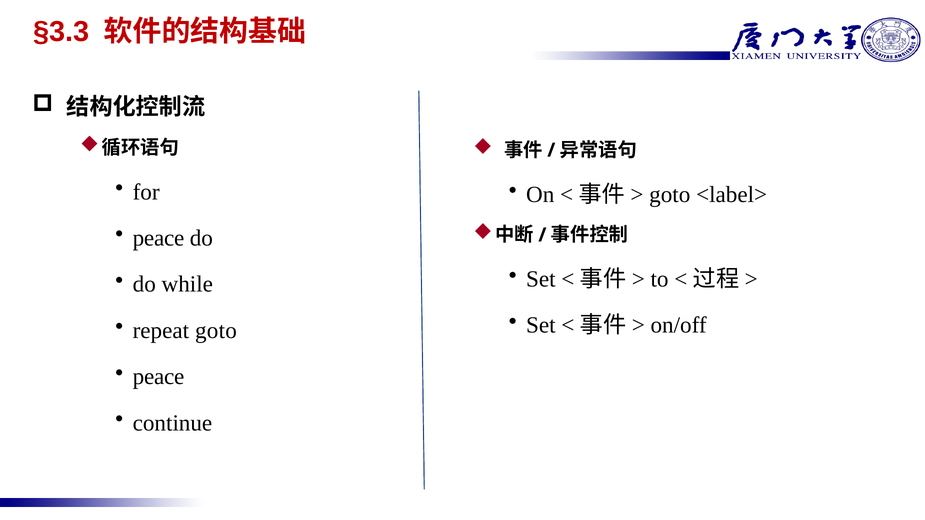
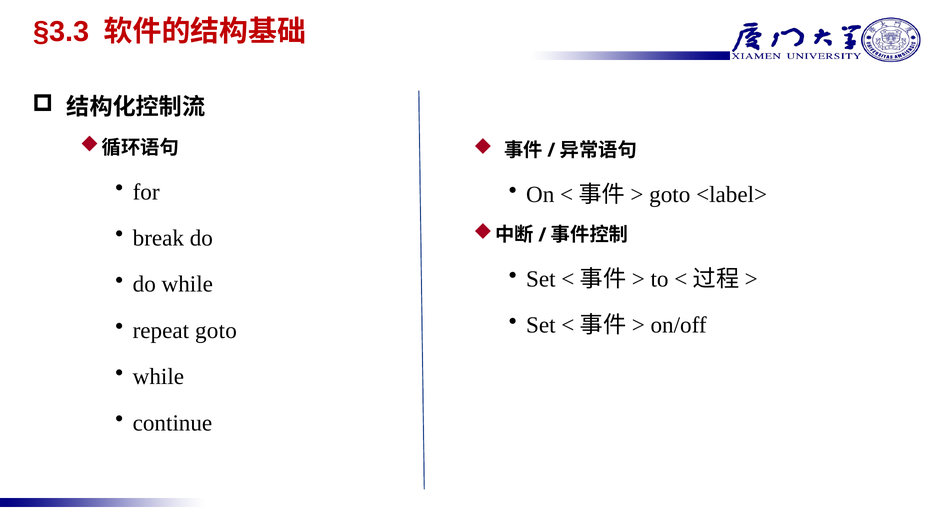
peace: peace -> break (158, 238)
peace: peace -> while (158, 377)
